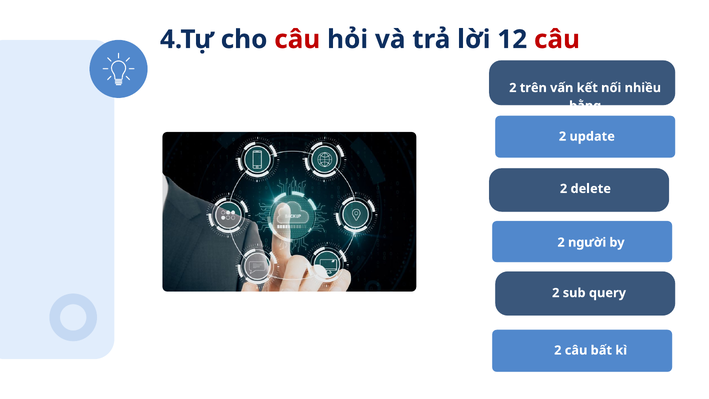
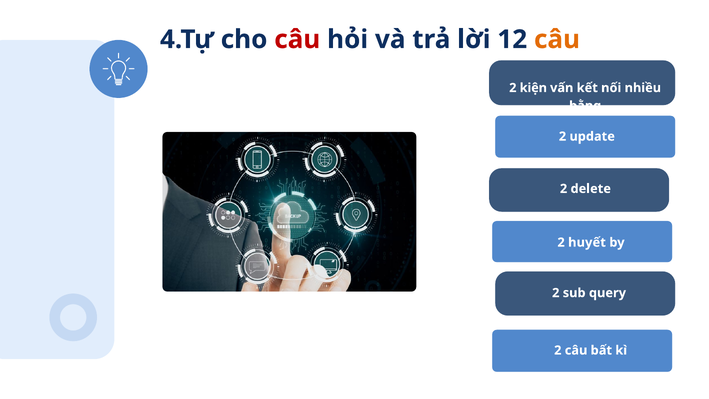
câu colour: red -> orange (557, 39)
trên: trên -> kiện (533, 88)
người: người -> huyết (587, 242)
